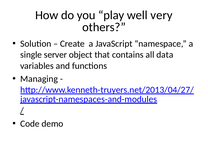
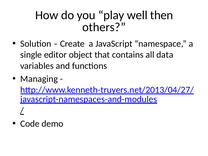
very: very -> then (162, 15)
server: server -> editor (55, 55)
